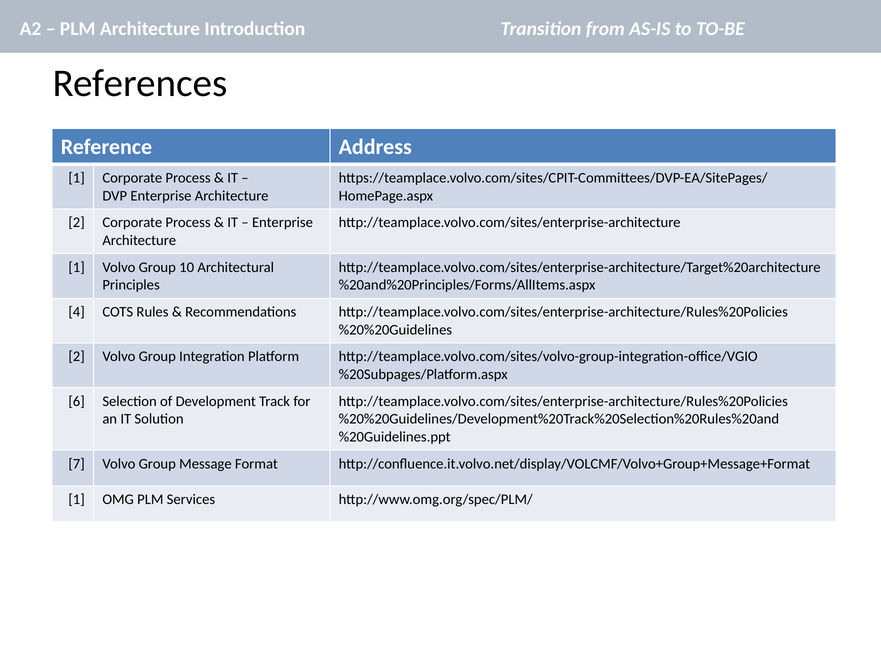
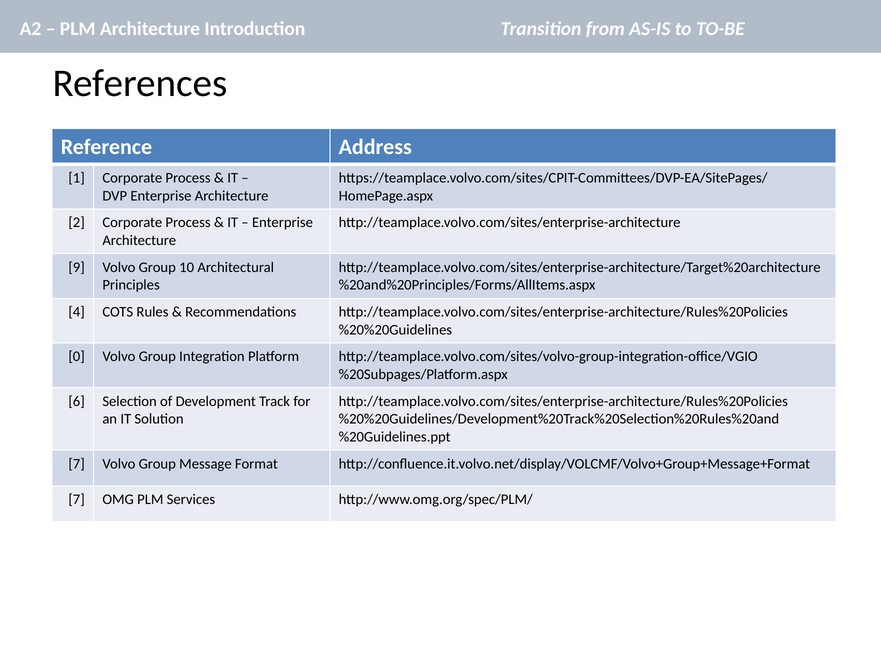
1: 1 -> 9 (77, 267)
2: 2 -> 0 (77, 356)
1: 1 -> 7 (77, 499)
